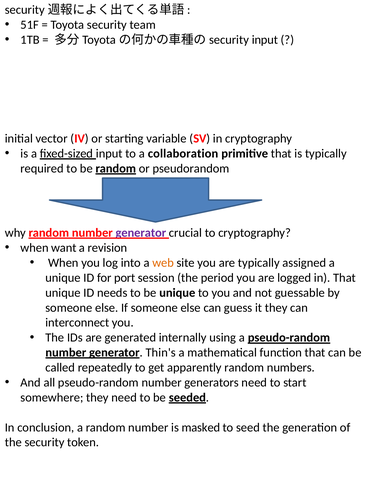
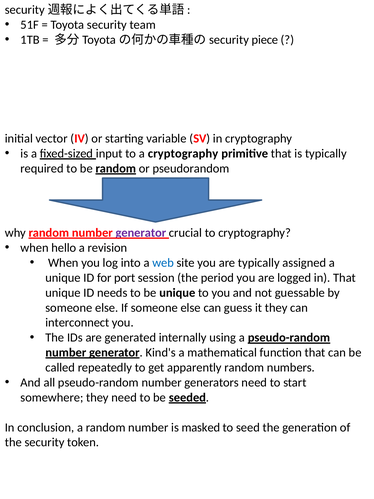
input: input -> piece (265, 40)
a collaboration: collaboration -> cryptography (183, 153)
want: want -> hello (64, 248)
web colour: orange -> blue (163, 263)
Thin's: Thin's -> Kind's (161, 352)
